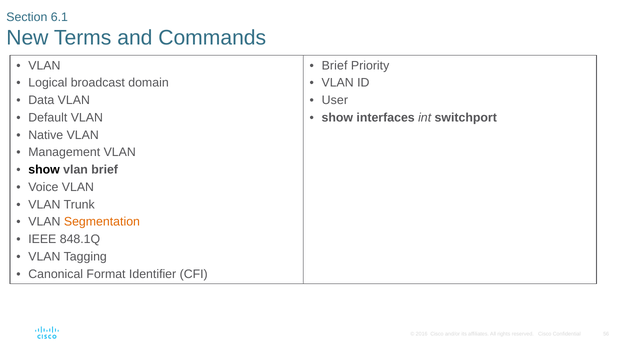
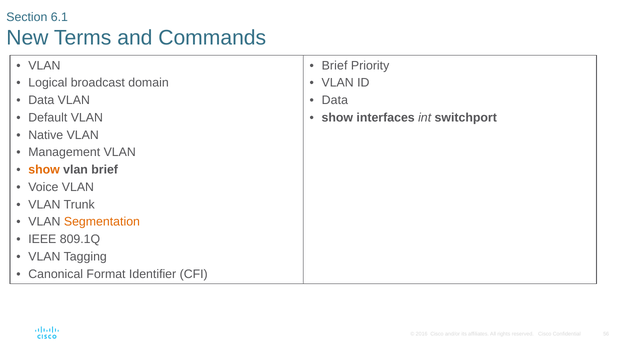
User: User -> Data (335, 100)
show colour: black -> orange (44, 170)
848.1Q: 848.1Q -> 809.1Q (80, 239)
